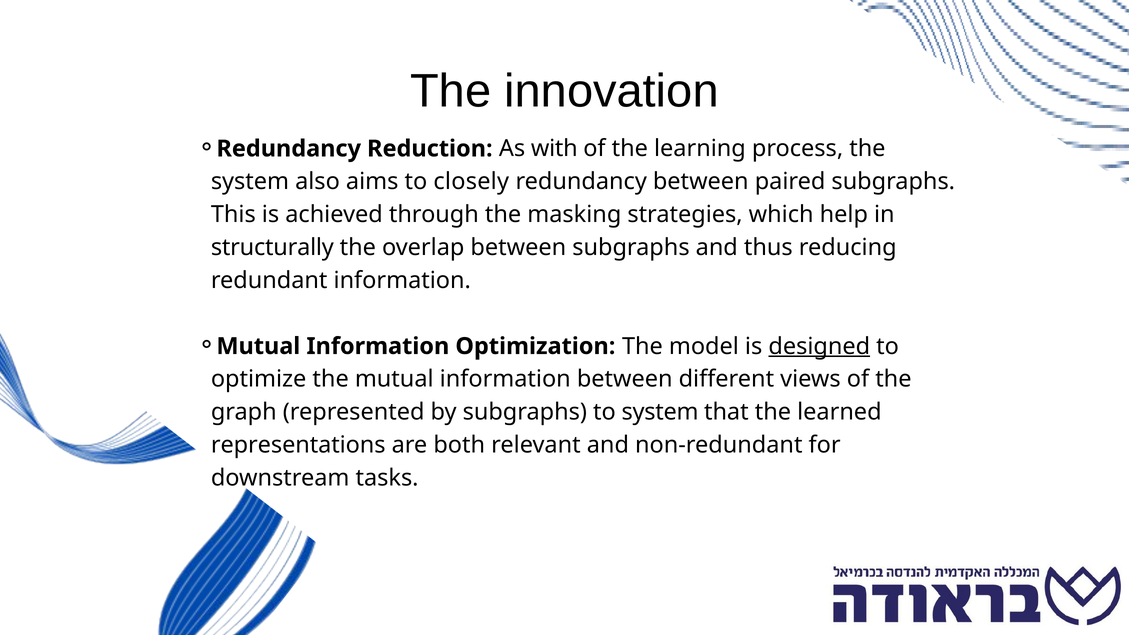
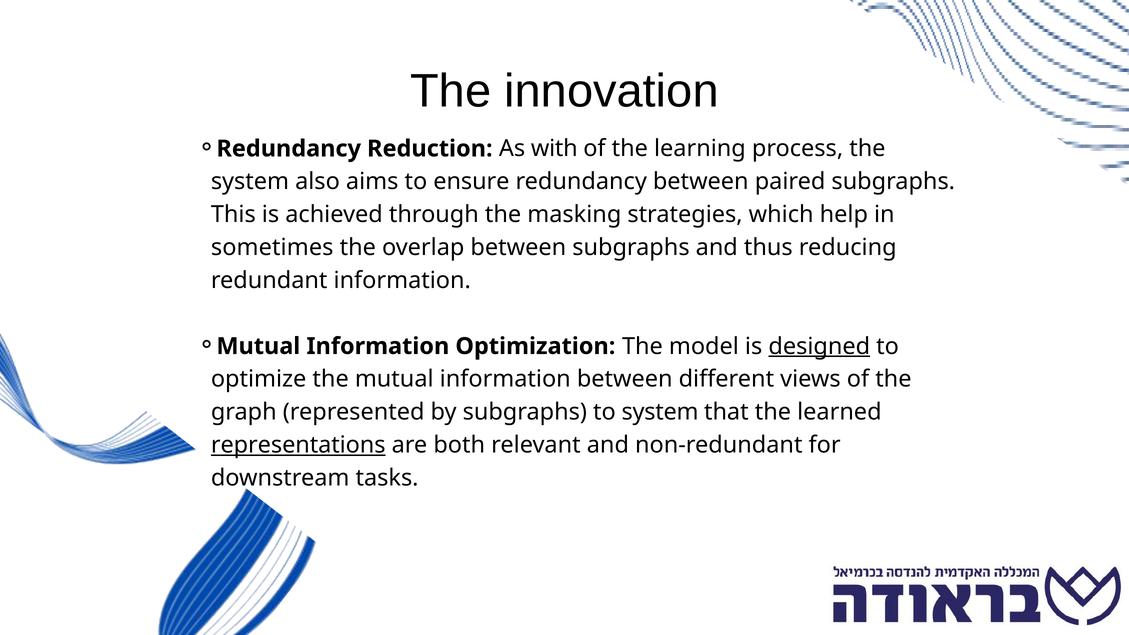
closely: closely -> ensure (471, 182)
structurally: structurally -> sometimes (272, 247)
representations underline: none -> present (298, 445)
